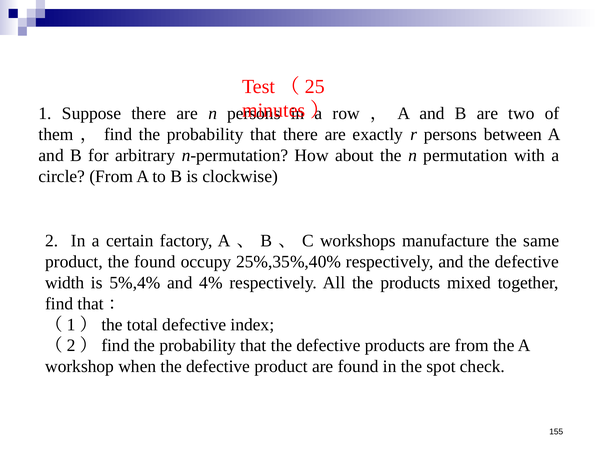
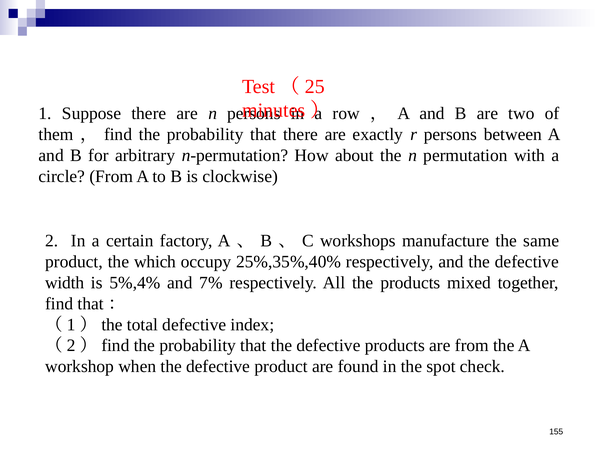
the found: found -> which (155, 262)
4%: 4% -> 7% (211, 283)
